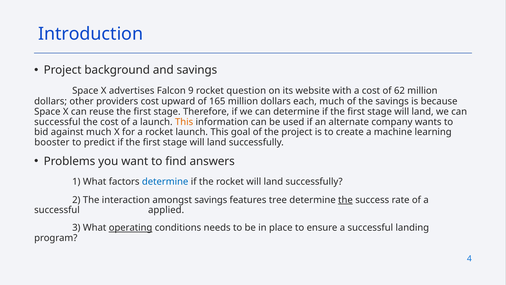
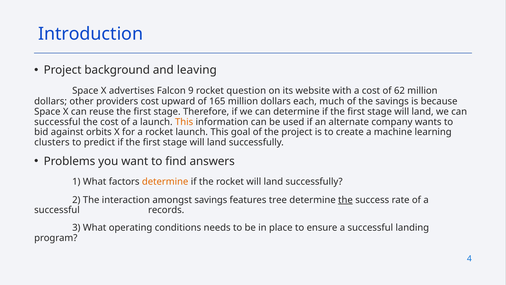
and savings: savings -> leaving (197, 70)
against much: much -> orbits (99, 132)
booster: booster -> clusters (52, 142)
determine colour: blue -> orange (165, 182)
applied: applied -> records (166, 210)
operating underline: present -> none (131, 228)
